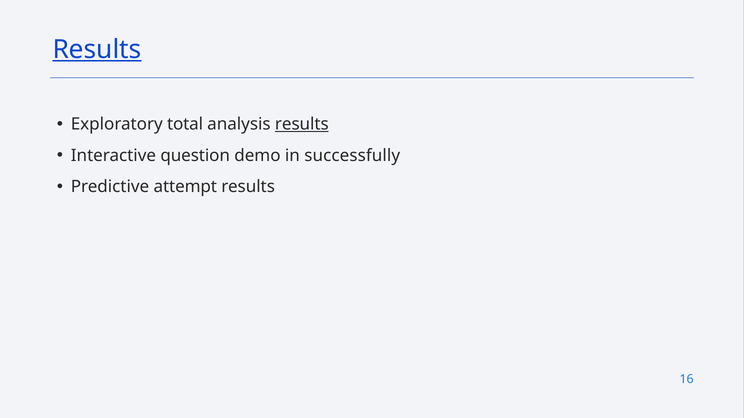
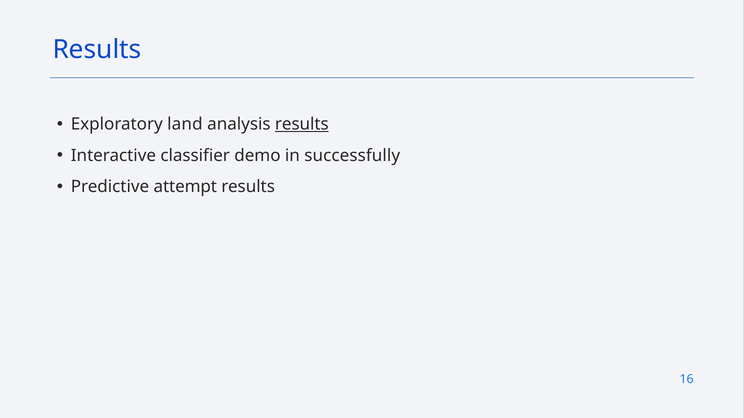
Results underline: present -> none (97, 50)
total: total -> land (185, 124)
question: question -> classifier (195, 156)
